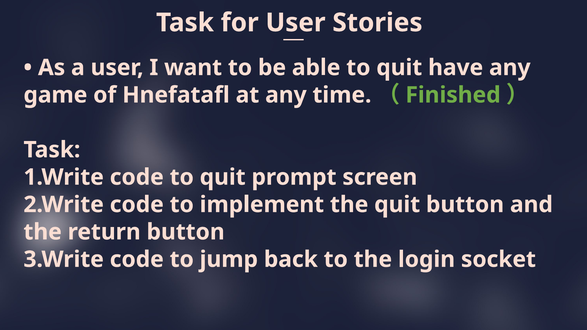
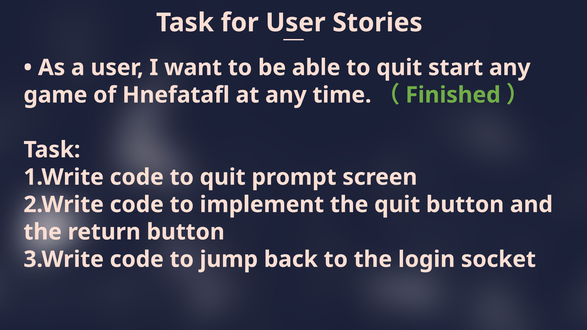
have: have -> start (456, 68)
